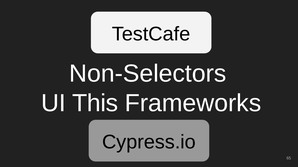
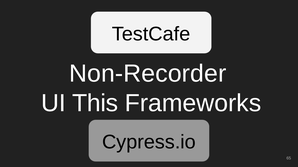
Non-Selectors: Non-Selectors -> Non-Recorder (148, 74)
